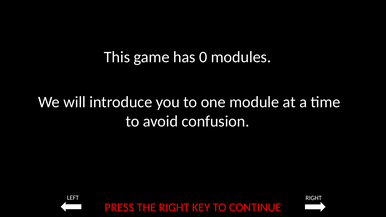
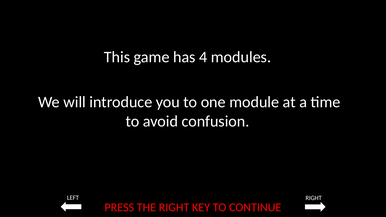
0: 0 -> 4 (203, 57)
